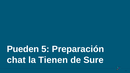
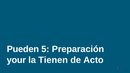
chat: chat -> your (16, 60)
Sure: Sure -> Acto (93, 60)
